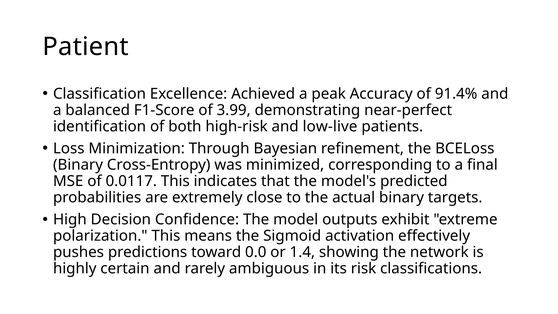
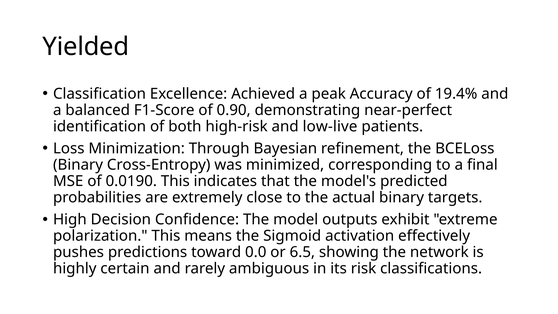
Patient: Patient -> Yielded (86, 47)
91.4%: 91.4% -> 19.4% (456, 94)
3.99: 3.99 -> 0.90 (234, 110)
0.0117: 0.0117 -> 0.0190 (131, 181)
1.4: 1.4 -> 6.5 (302, 252)
